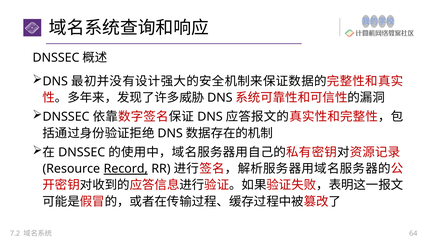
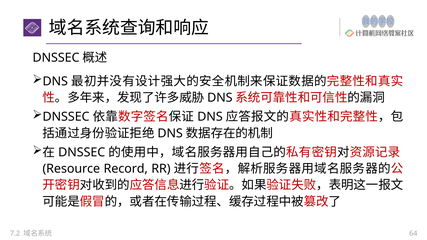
Record underline: present -> none (126, 169)
